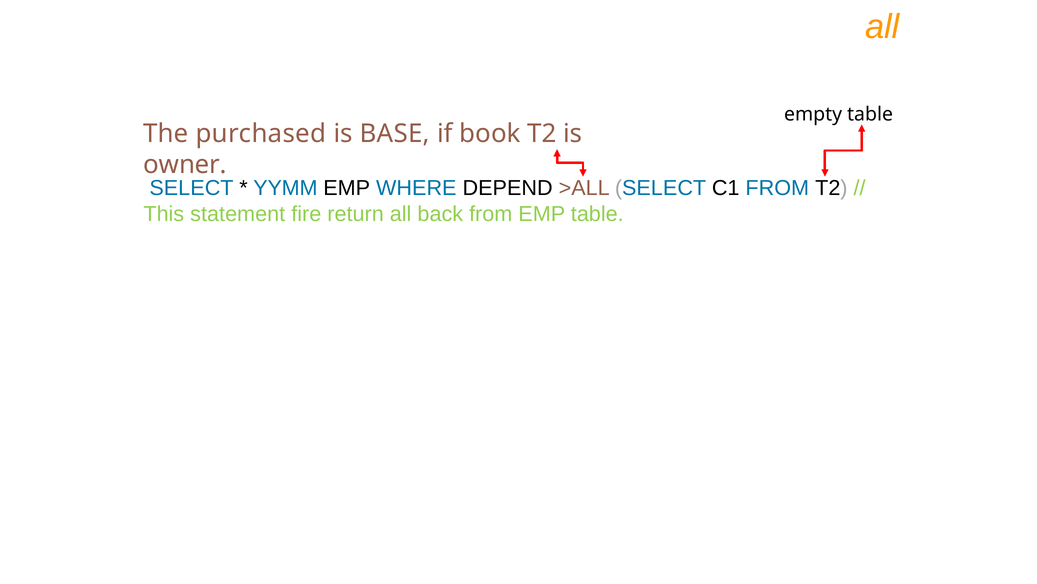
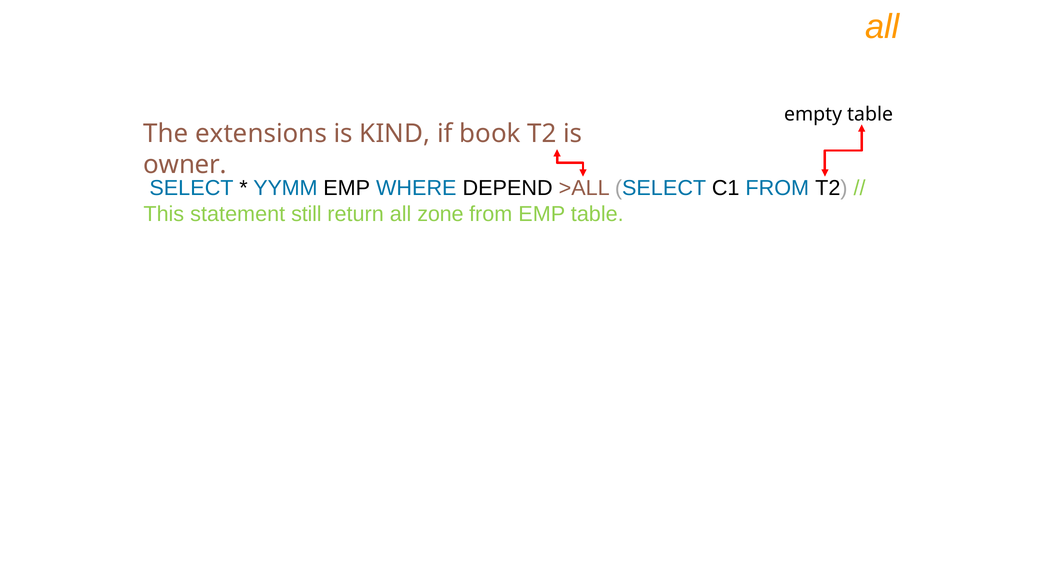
purchased: purchased -> extensions (261, 134)
BASE: BASE -> KIND (395, 134)
fire: fire -> still (306, 214)
back: back -> zone (440, 214)
